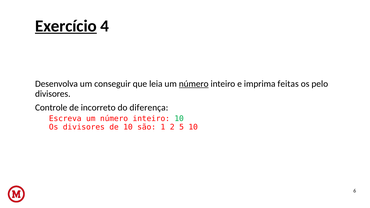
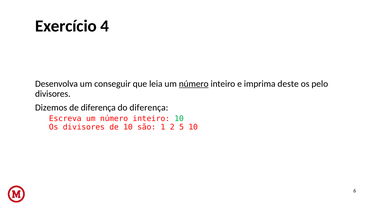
Exercício underline: present -> none (66, 26)
feitas: feitas -> deste (288, 84)
Controle: Controle -> Dizemos (51, 108)
de incorreto: incorreto -> diferença (98, 108)
